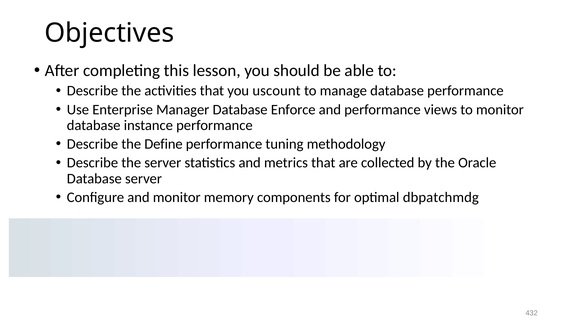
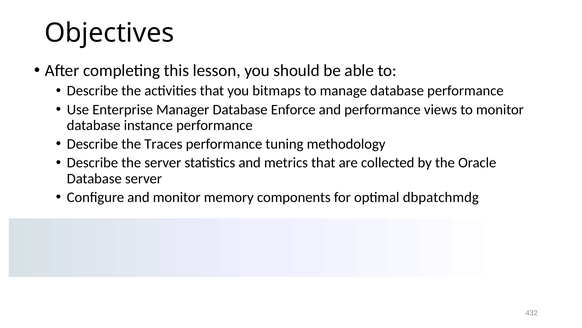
uscount: uscount -> bitmaps (277, 91)
Define: Define -> Traces (163, 144)
